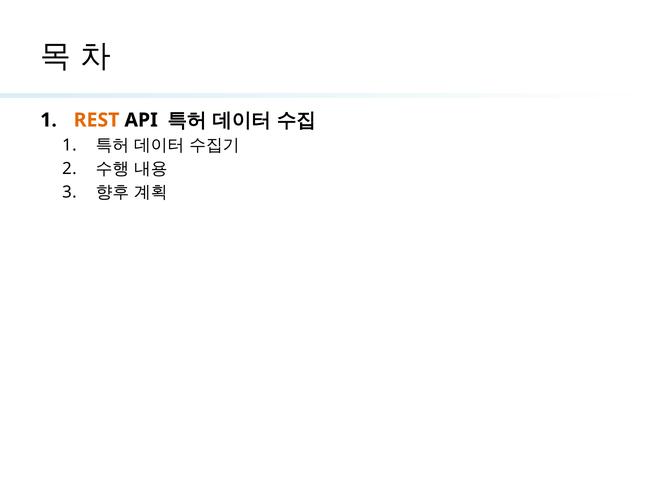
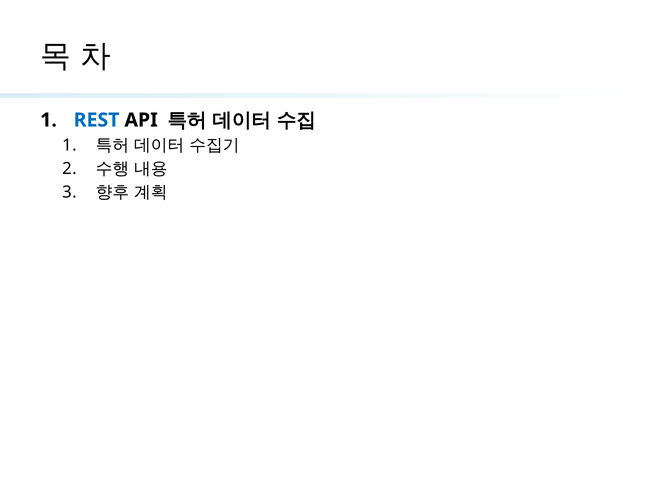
REST colour: orange -> blue (97, 120)
